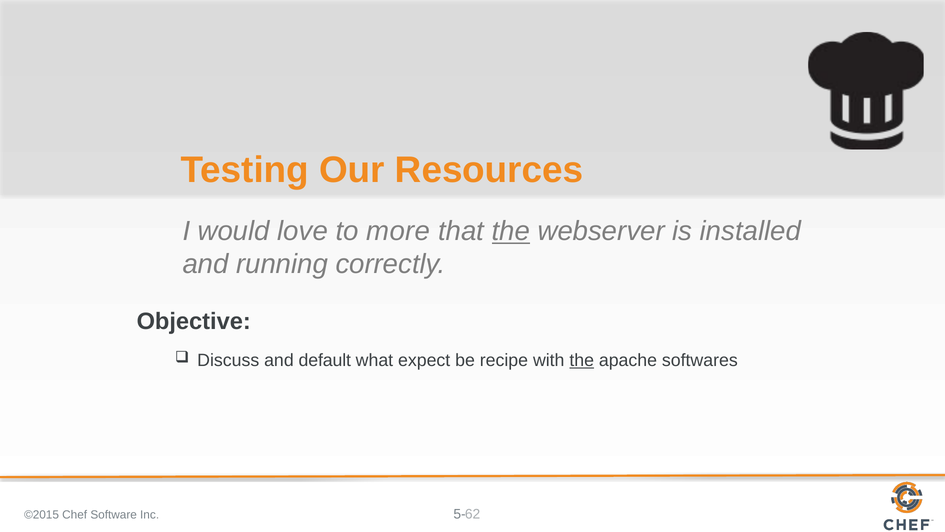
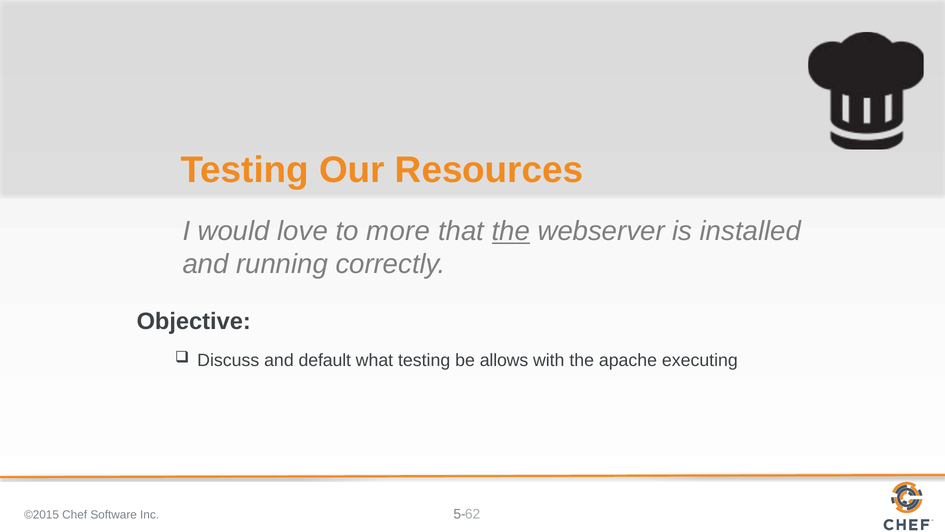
what expect: expect -> testing (424, 360)
recipe: recipe -> allows (504, 360)
the underline: present -> none (582, 360)
softwares: softwares -> executing (700, 360)
